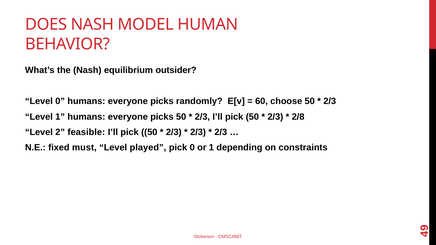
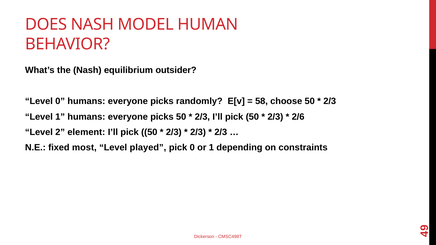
60: 60 -> 58 (261, 101)
2/8: 2/8 -> 2/6 (298, 117)
feasible: feasible -> element (86, 132)
must: must -> most (84, 148)
